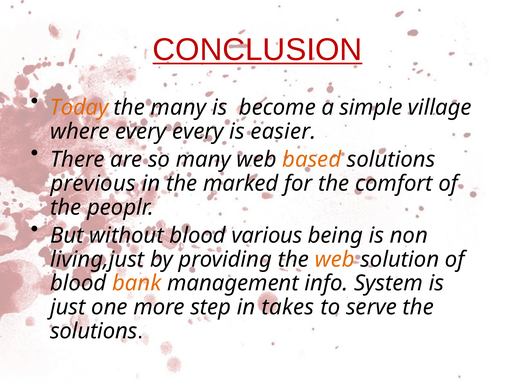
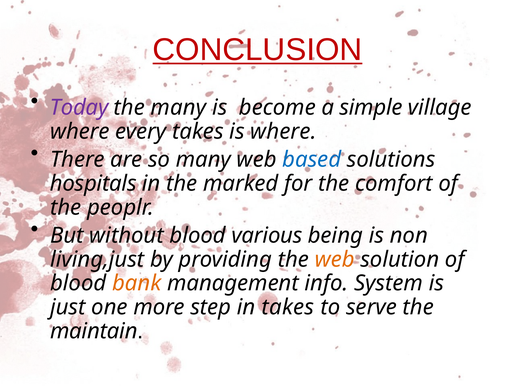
Today colour: orange -> purple (79, 108)
every every: every -> takes (198, 131)
is easier: easier -> where (283, 131)
based colour: orange -> blue (312, 160)
previous: previous -> hospitals (93, 184)
solutions: solutions -> maintain (94, 331)
